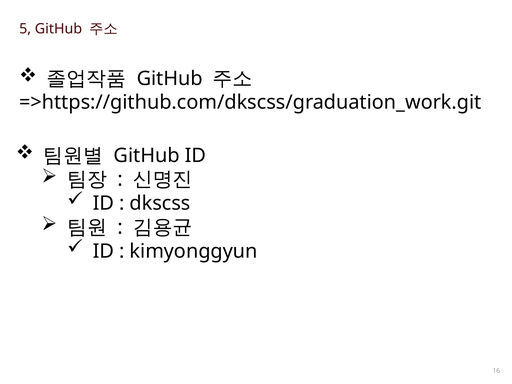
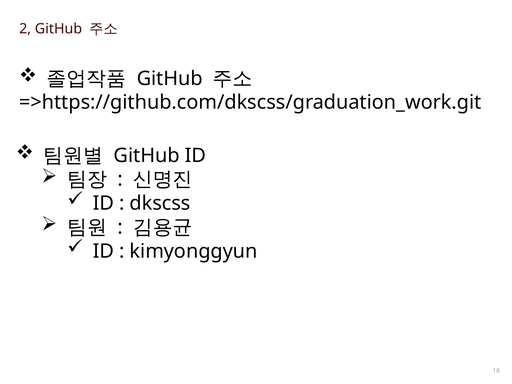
5: 5 -> 2 (25, 29)
